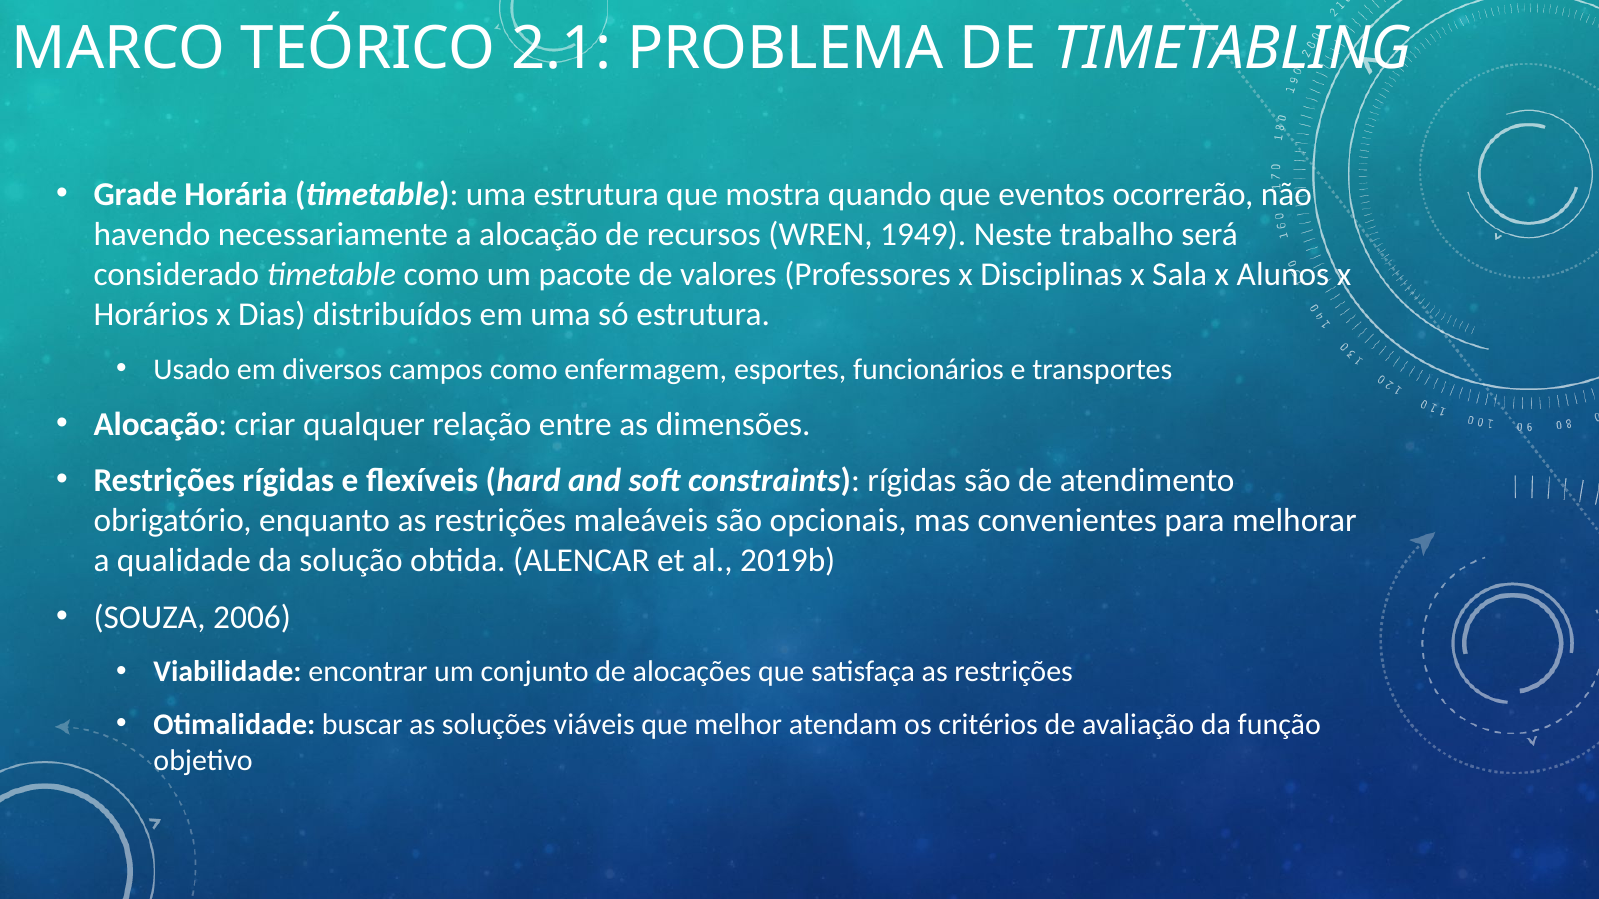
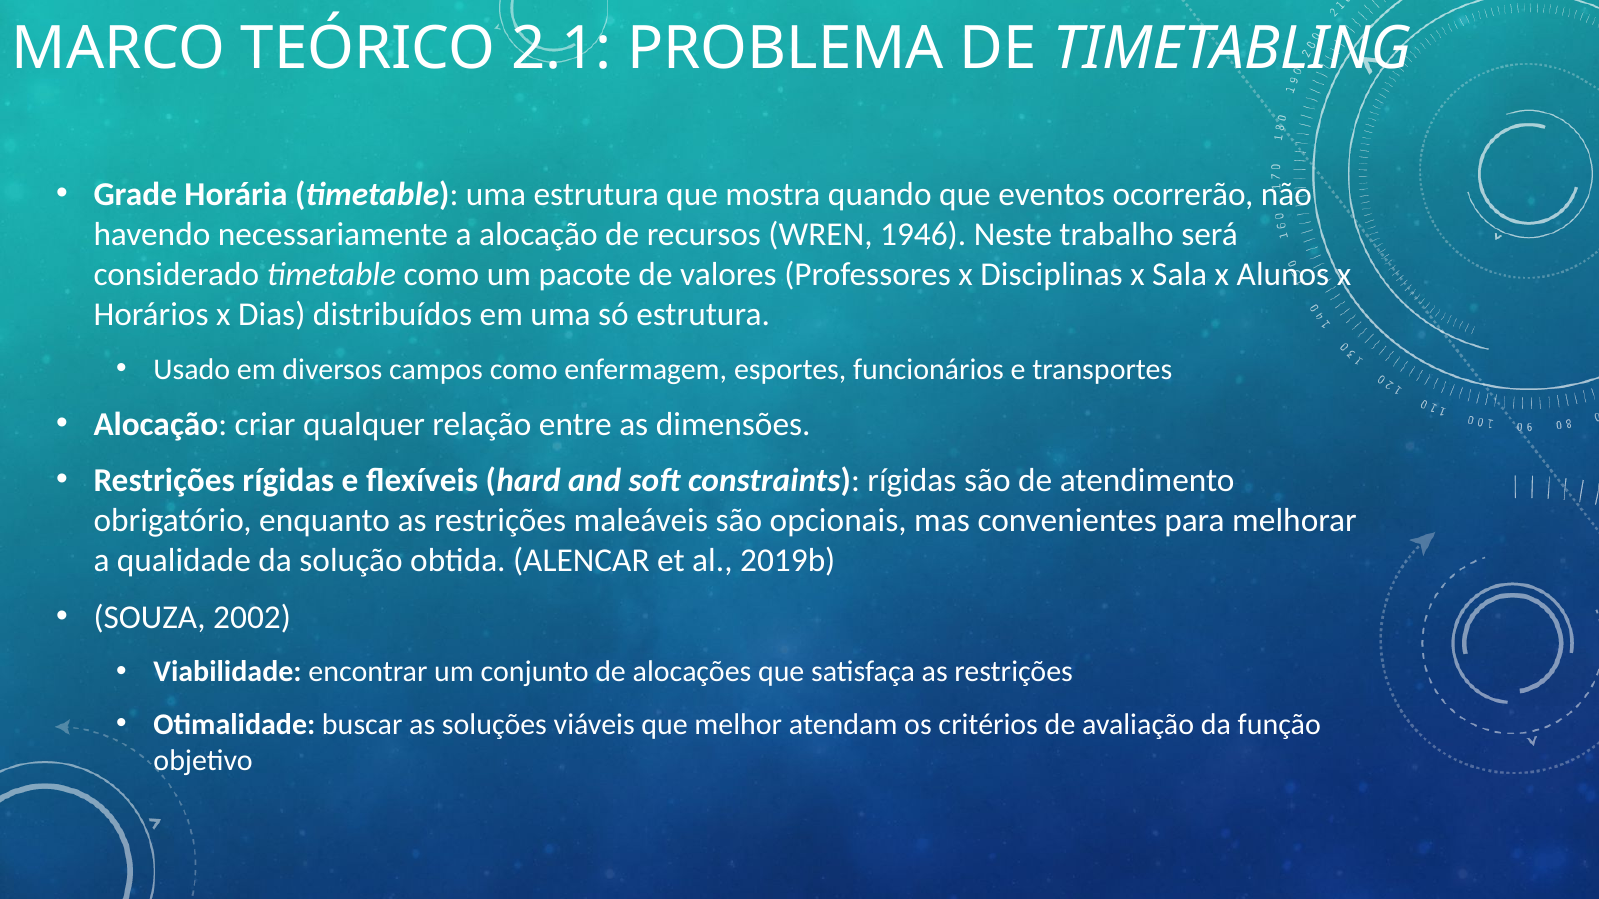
1949: 1949 -> 1946 (923, 235)
2006: 2006 -> 2002 (252, 618)
